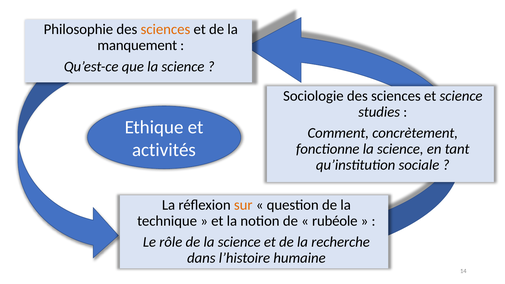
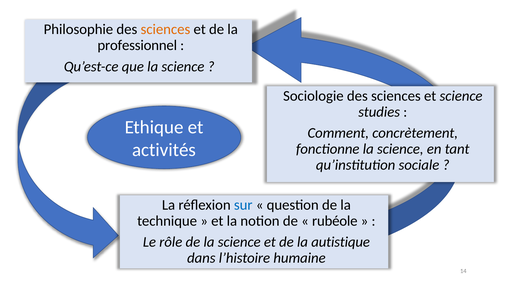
manquement: manquement -> professionnel (137, 45)
sur colour: orange -> blue (243, 205)
recherche: recherche -> autistique (341, 242)
